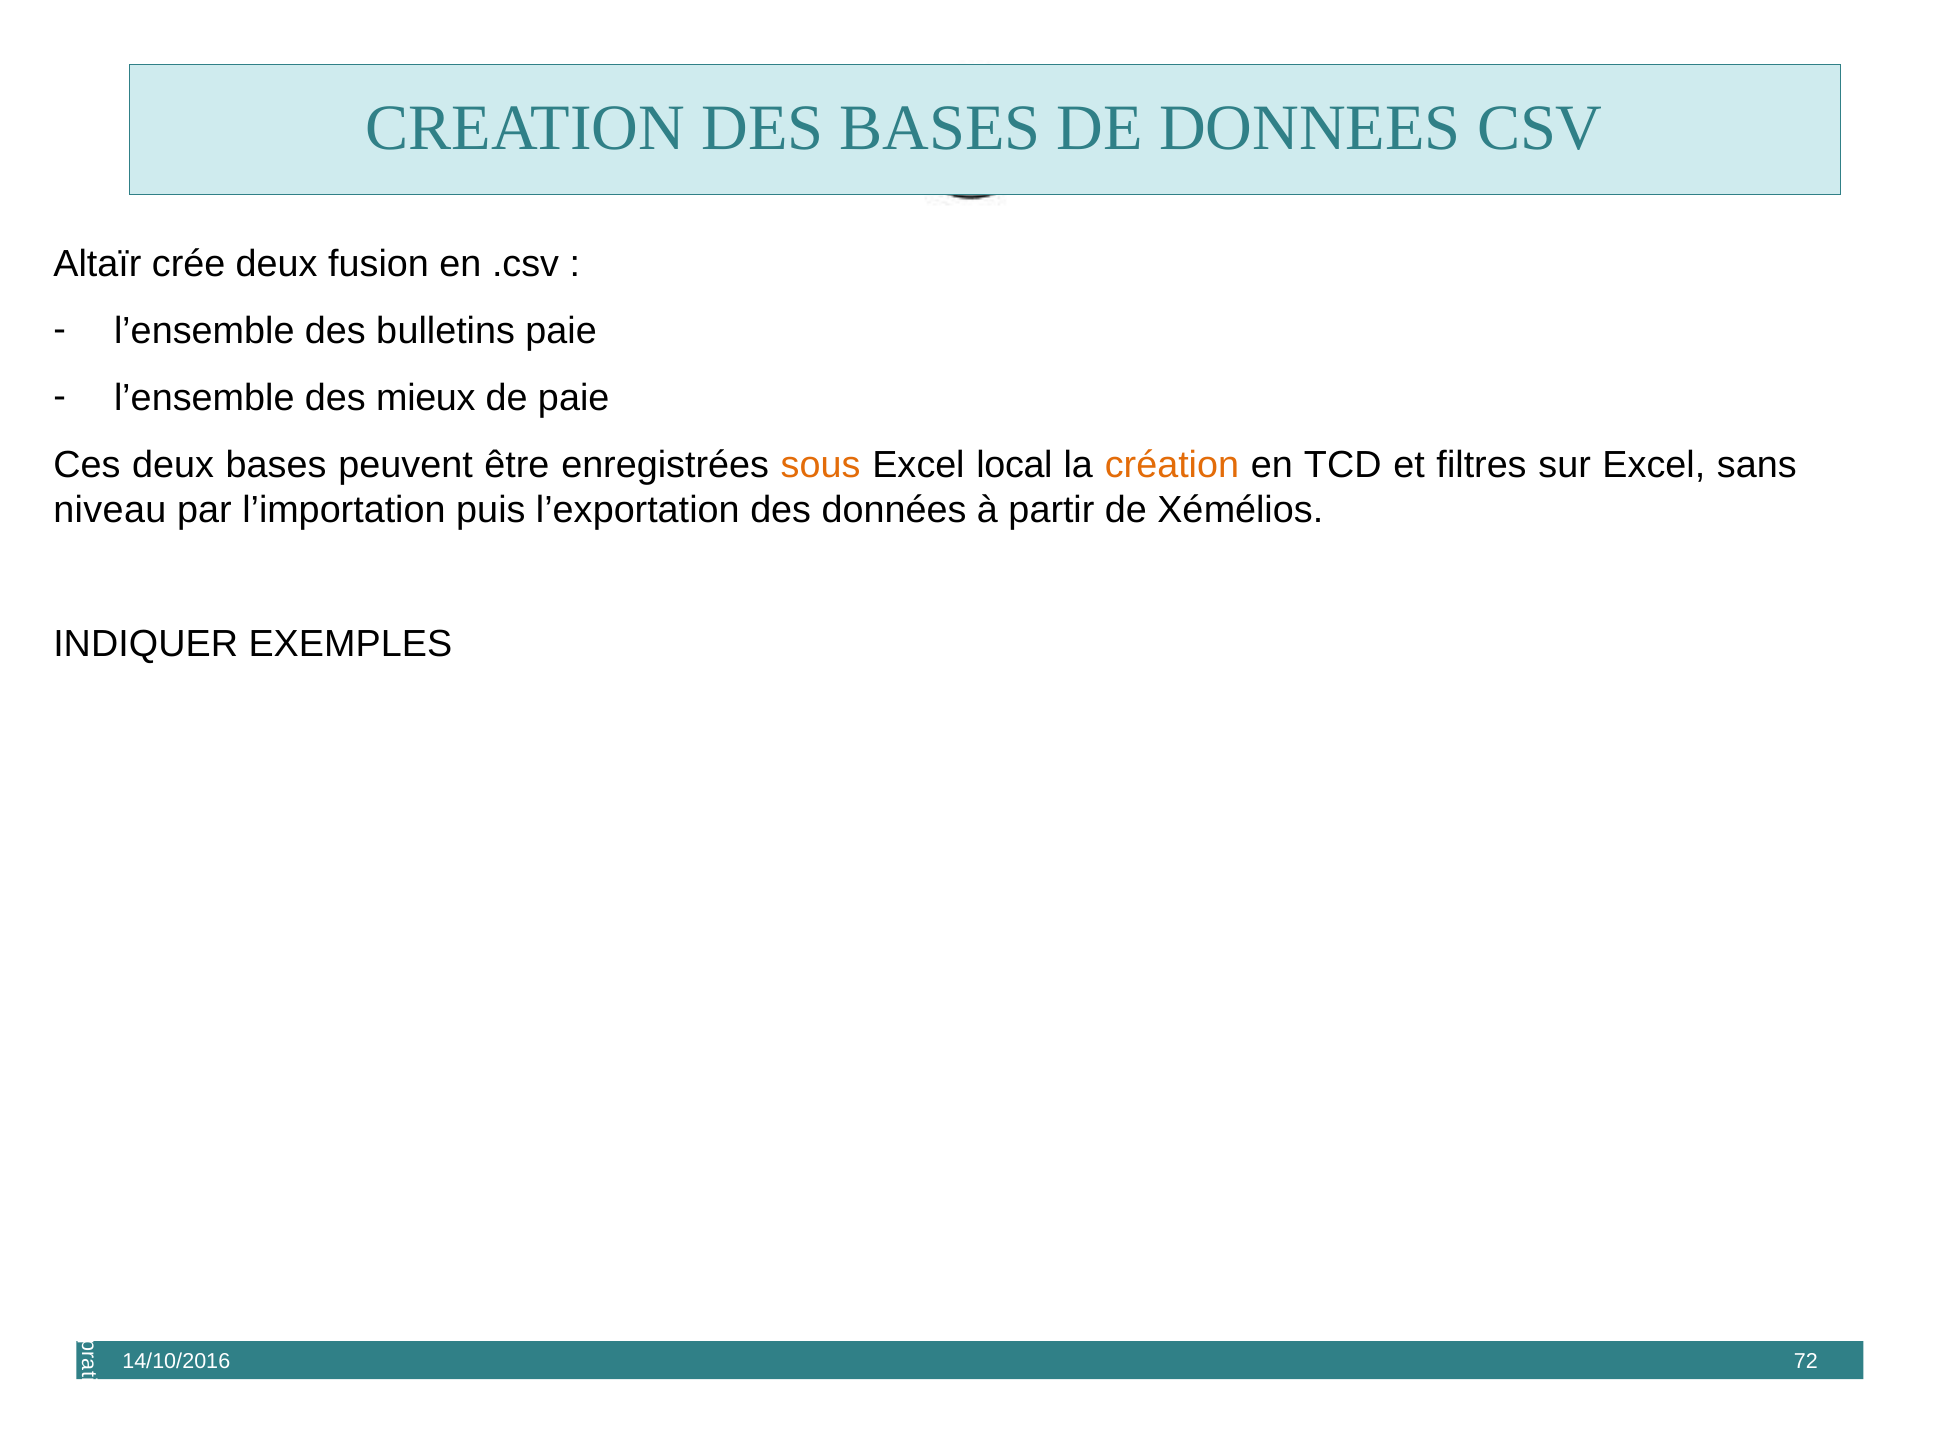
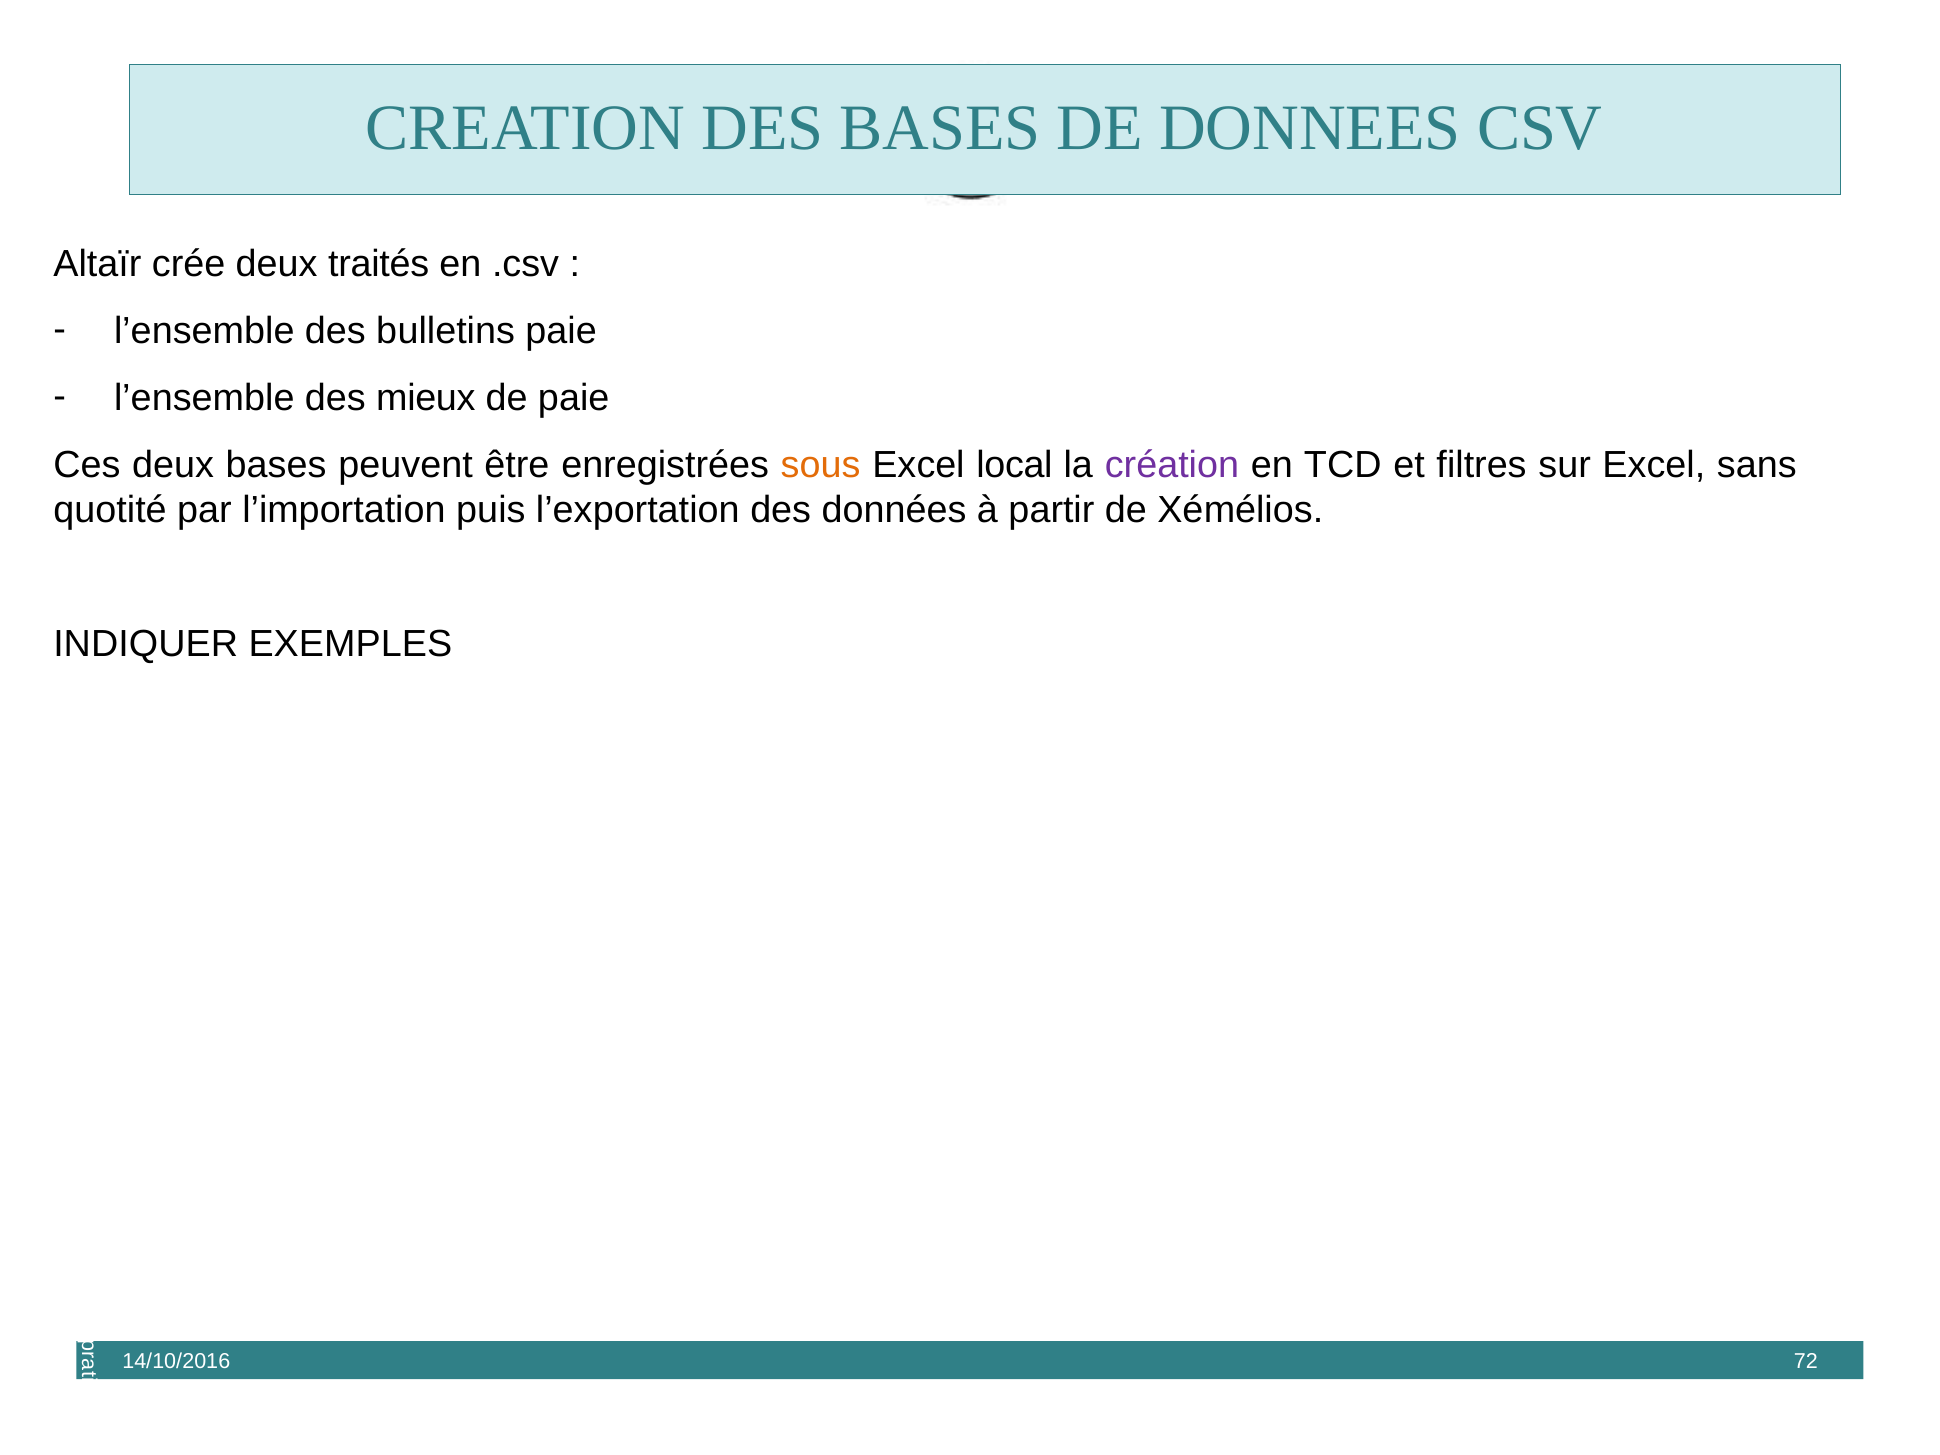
fusion: fusion -> traités (379, 264)
création colour: orange -> purple (1172, 465)
niveau: niveau -> quotité (110, 510)
